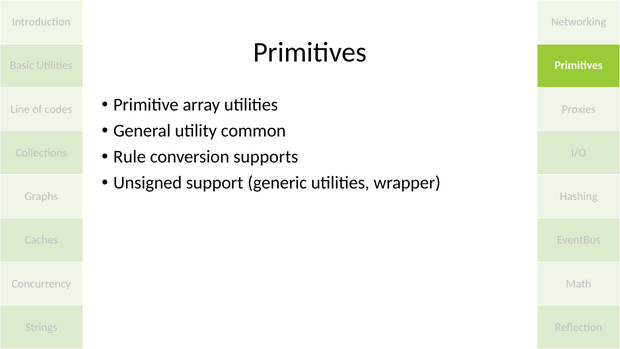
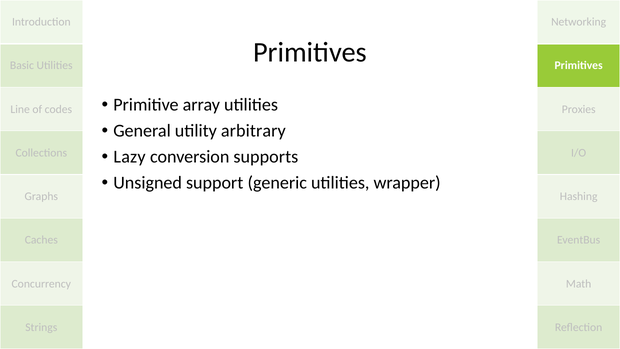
common: common -> arbitrary (253, 131)
Rule: Rule -> Lazy (130, 157)
